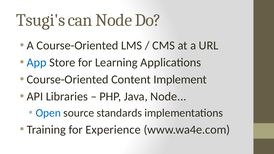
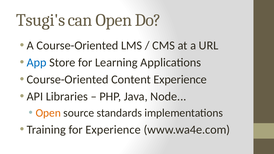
can Node: Node -> Open (114, 20)
Content Implement: Implement -> Experience (180, 80)
Open colour: blue -> orange (48, 113)
